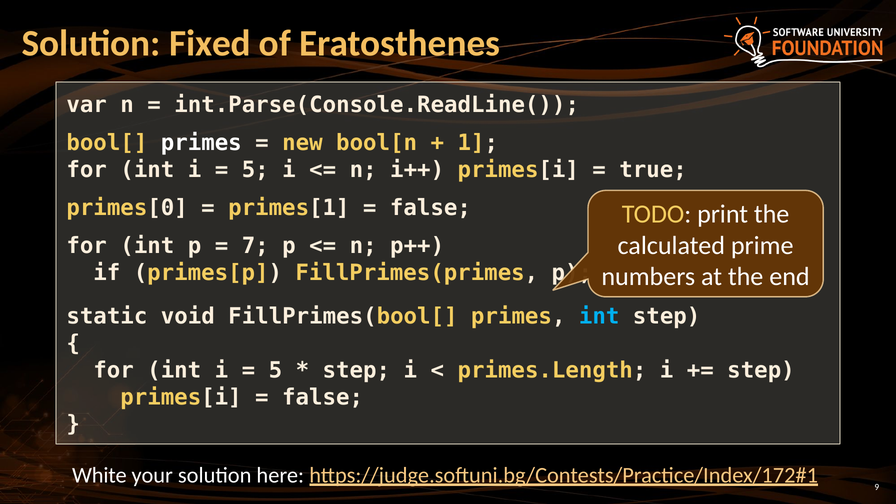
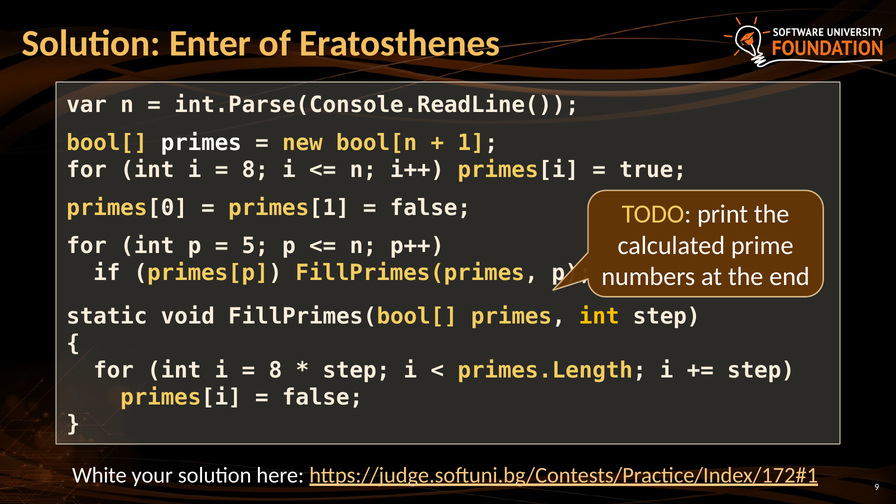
Fixed: Fixed -> Enter (210, 44)
5: 5 -> 8 (255, 170)
7: 7 -> 5 (255, 246)
int colour: light blue -> yellow (599, 317)
5: 5 -> 8 (275, 370)
